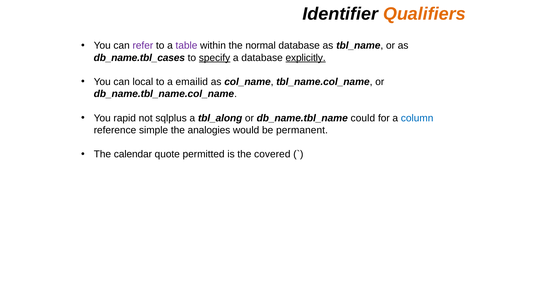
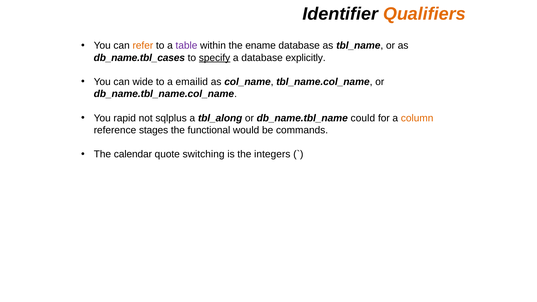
refer colour: purple -> orange (143, 46)
normal: normal -> ename (261, 46)
explicitly underline: present -> none (306, 58)
local: local -> wide (143, 82)
column colour: blue -> orange (417, 118)
simple: simple -> stages (154, 130)
analogies: analogies -> functional (209, 130)
permanent: permanent -> commands (302, 130)
permitted: permitted -> switching (204, 154)
covered: covered -> integers (272, 154)
